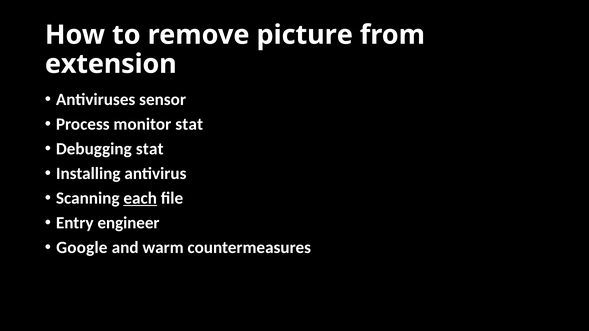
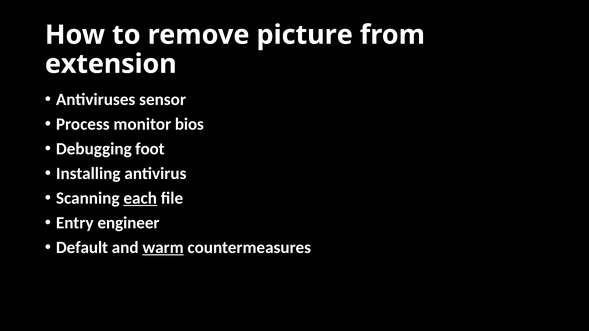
monitor stat: stat -> bios (189, 124)
Debugging stat: stat -> foot (150, 149)
Google: Google -> Default (82, 248)
warm underline: none -> present (163, 248)
